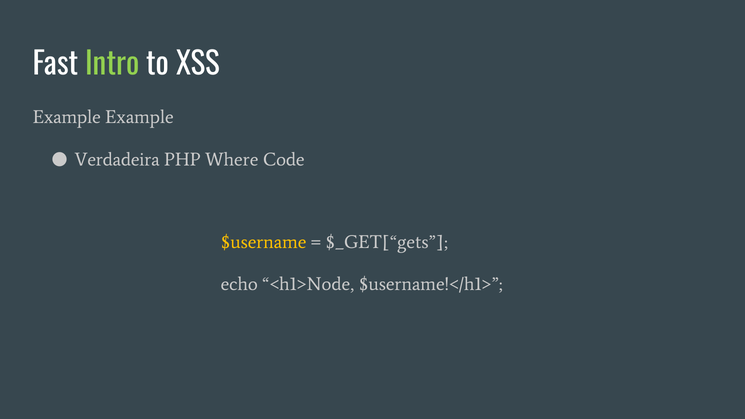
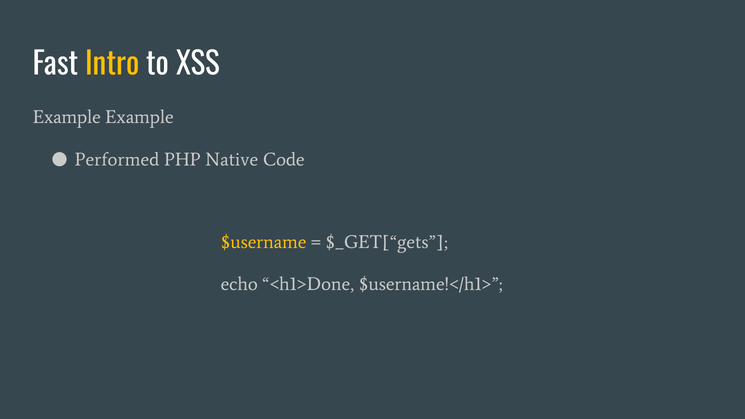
Intro colour: light green -> yellow (112, 64)
Verdadeira: Verdadeira -> Performed (117, 159)
Where: Where -> Native (232, 159)
<h1>Node: <h1>Node -> <h1>Done (308, 284)
